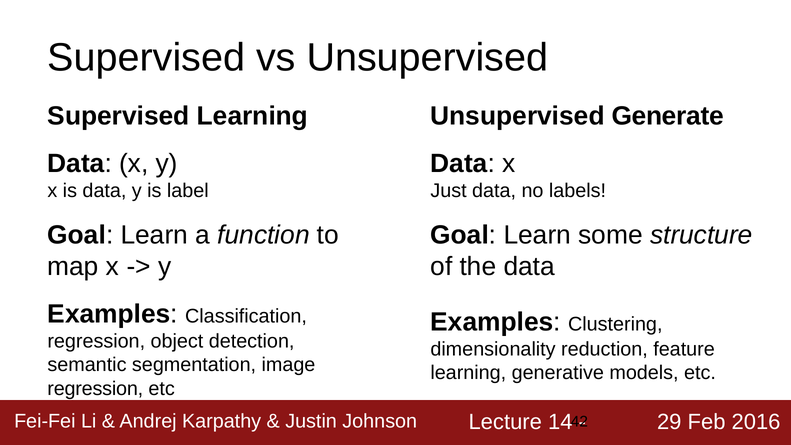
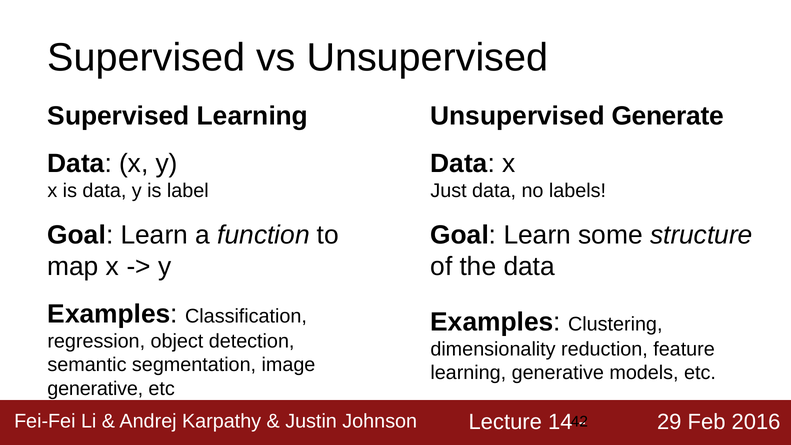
regression: regression -> generative (95, 389)
